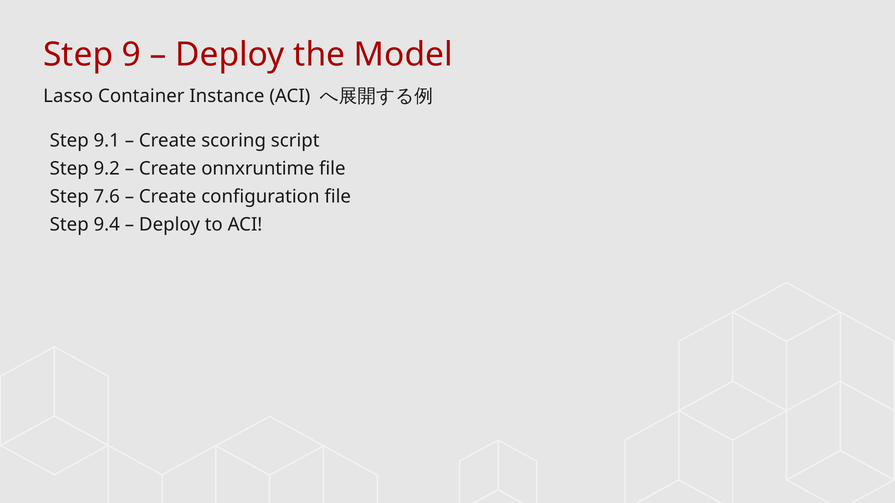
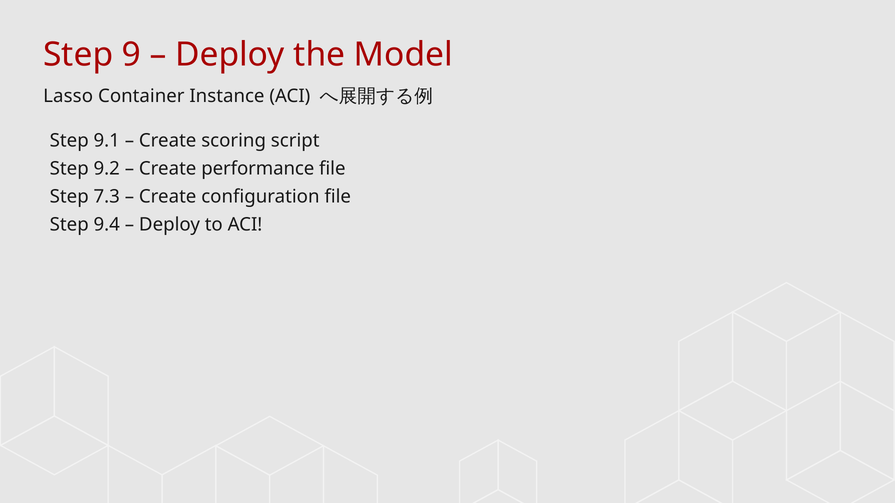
onnxruntime: onnxruntime -> performance (258, 169)
7.6: 7.6 -> 7.3 (107, 197)
